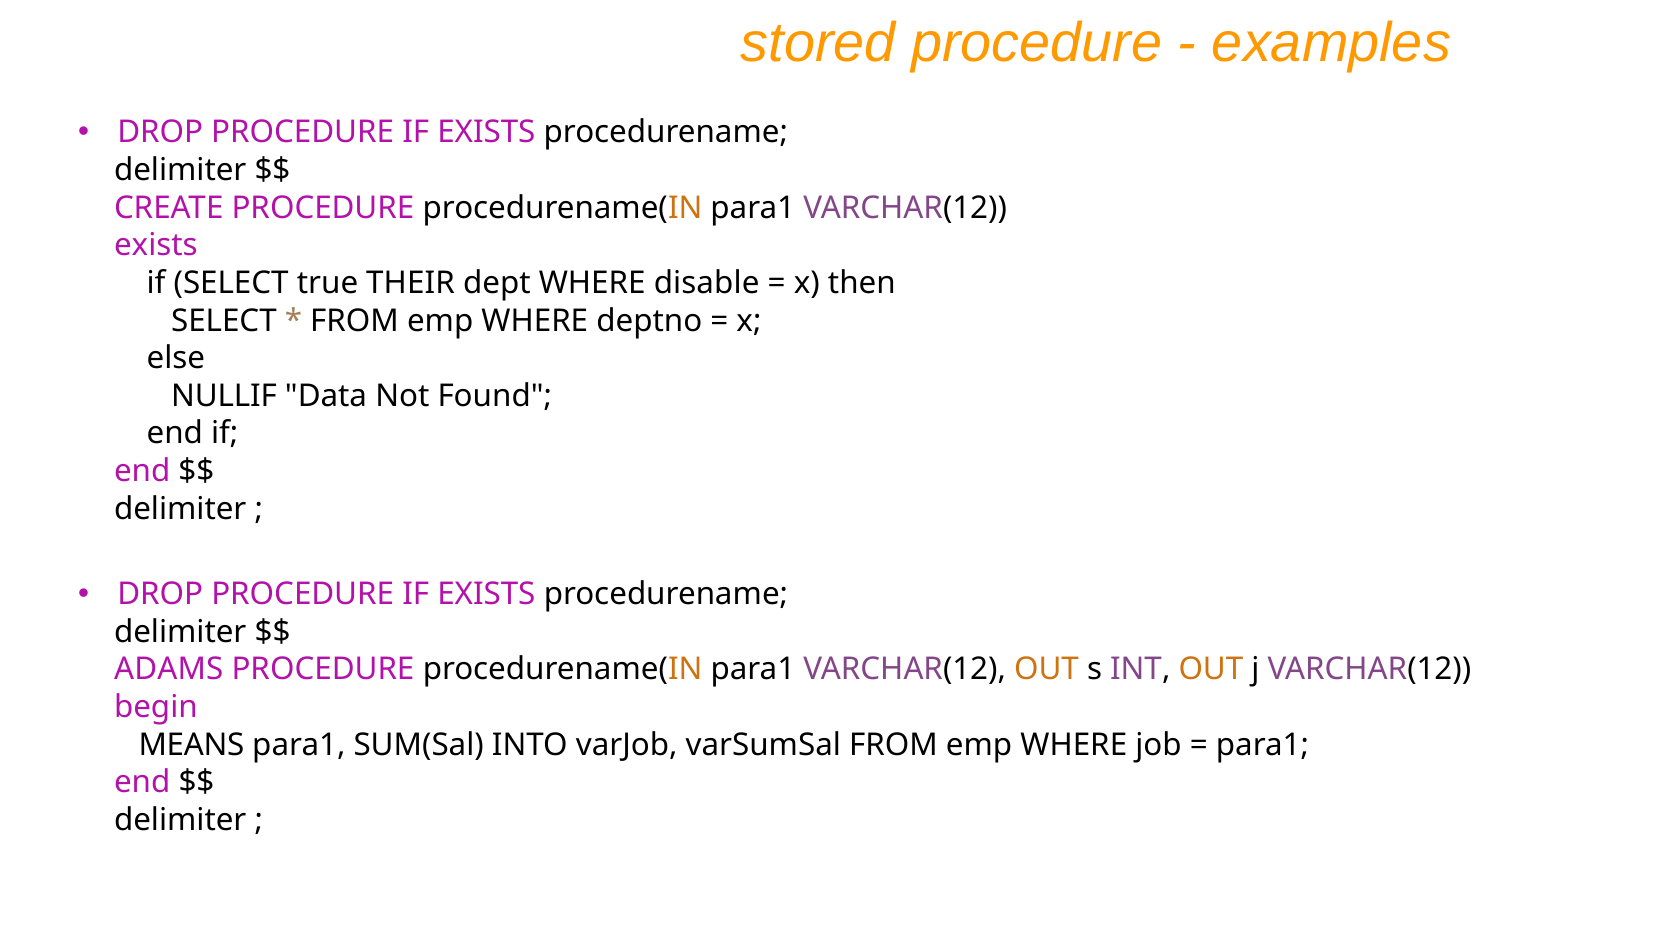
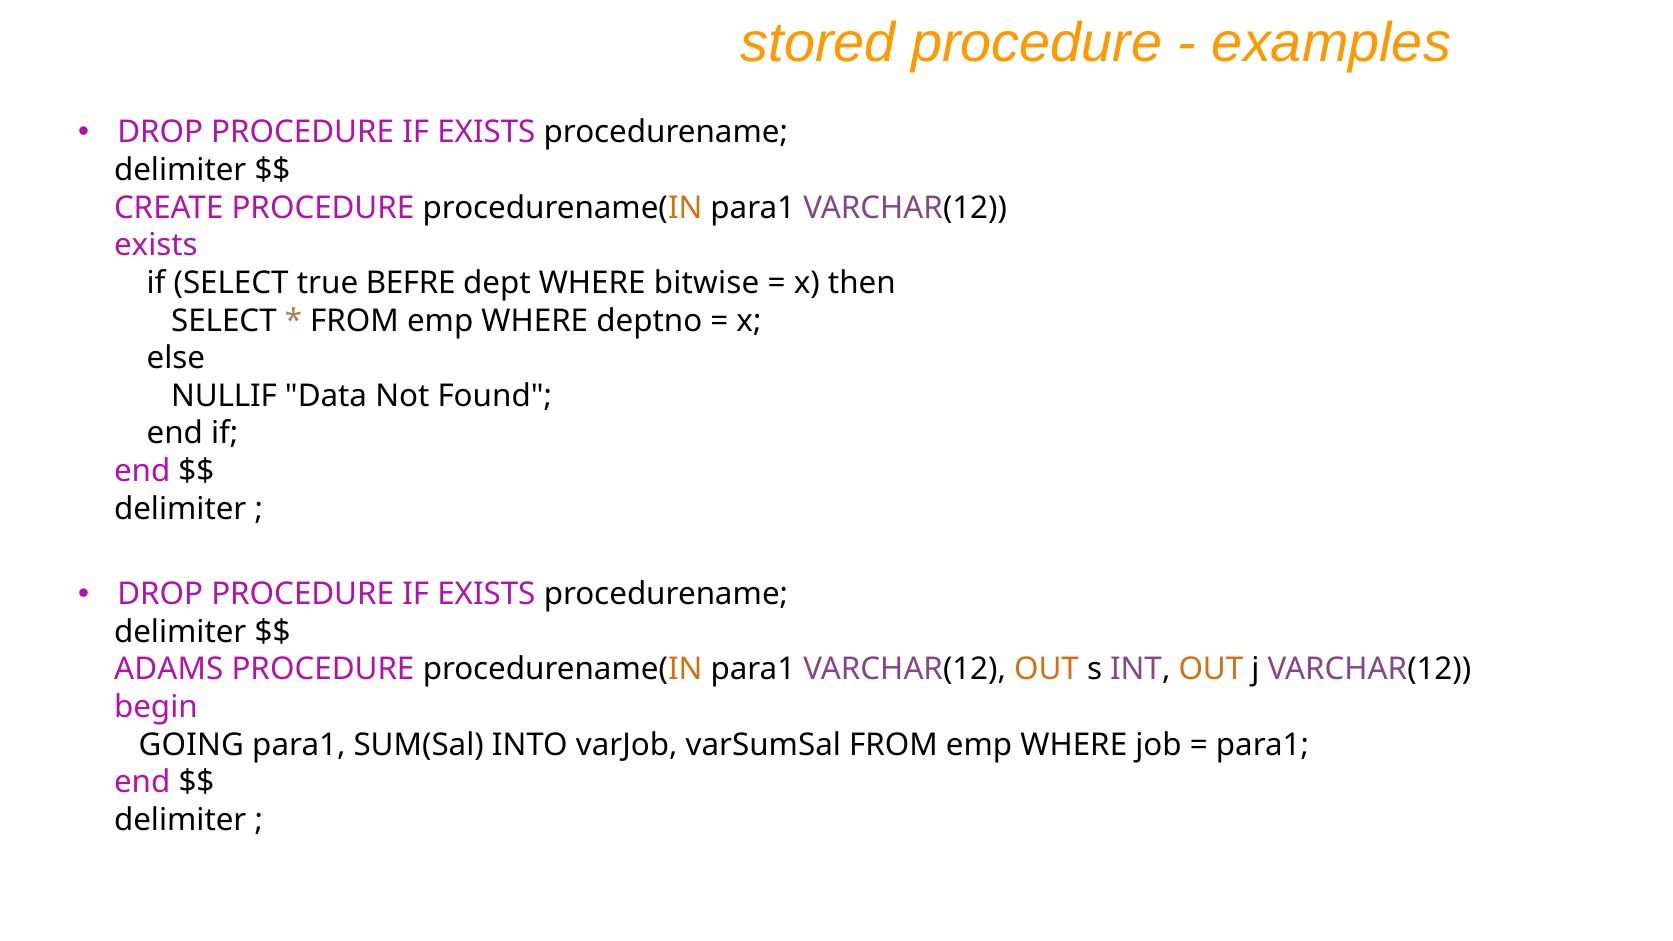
THEIR: THEIR -> BEFRE (411, 283)
disable: disable -> bitwise (707, 283)
MEANS: MEANS -> GOING (191, 745)
